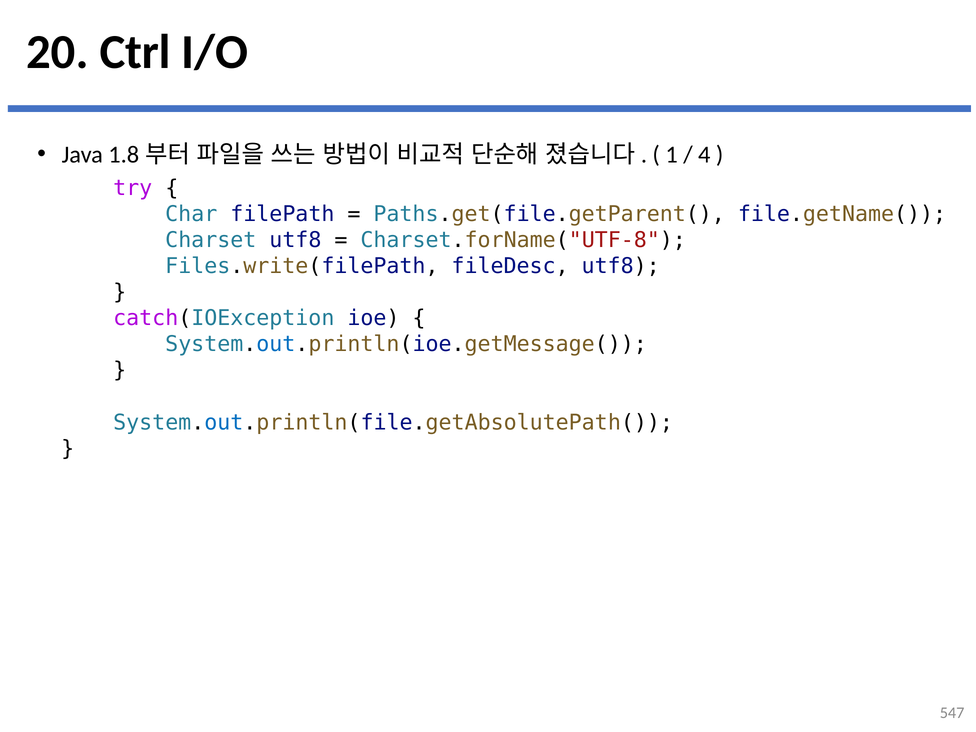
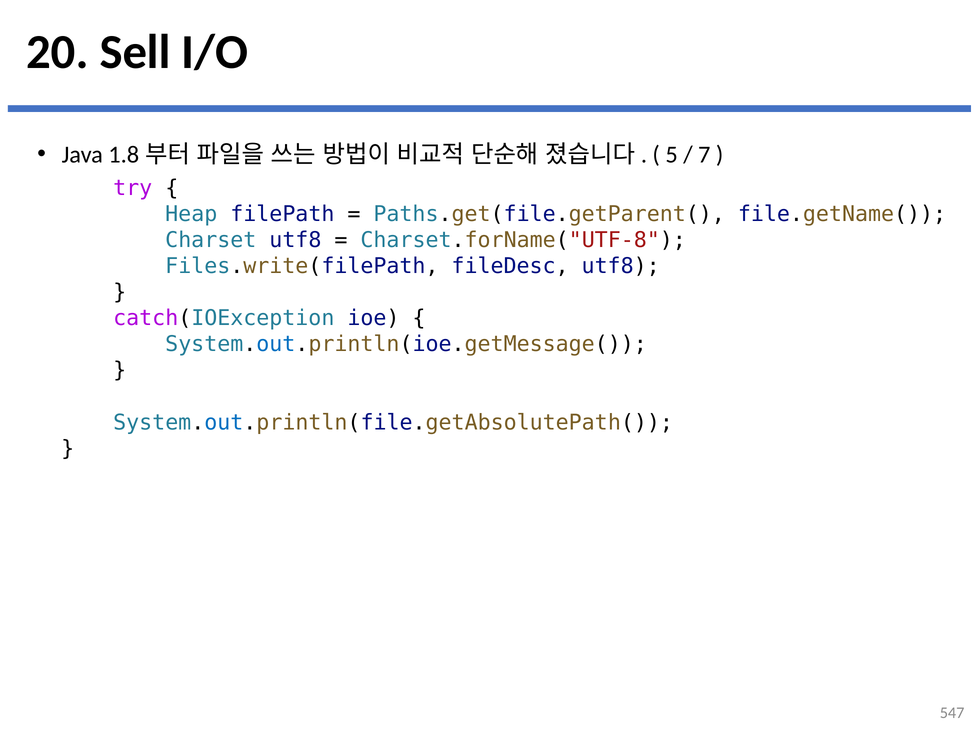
Ctrl: Ctrl -> Sell (135, 52)
1: 1 -> 5 (672, 154)
4: 4 -> 7 (704, 154)
Char: Char -> Heap (191, 214)
